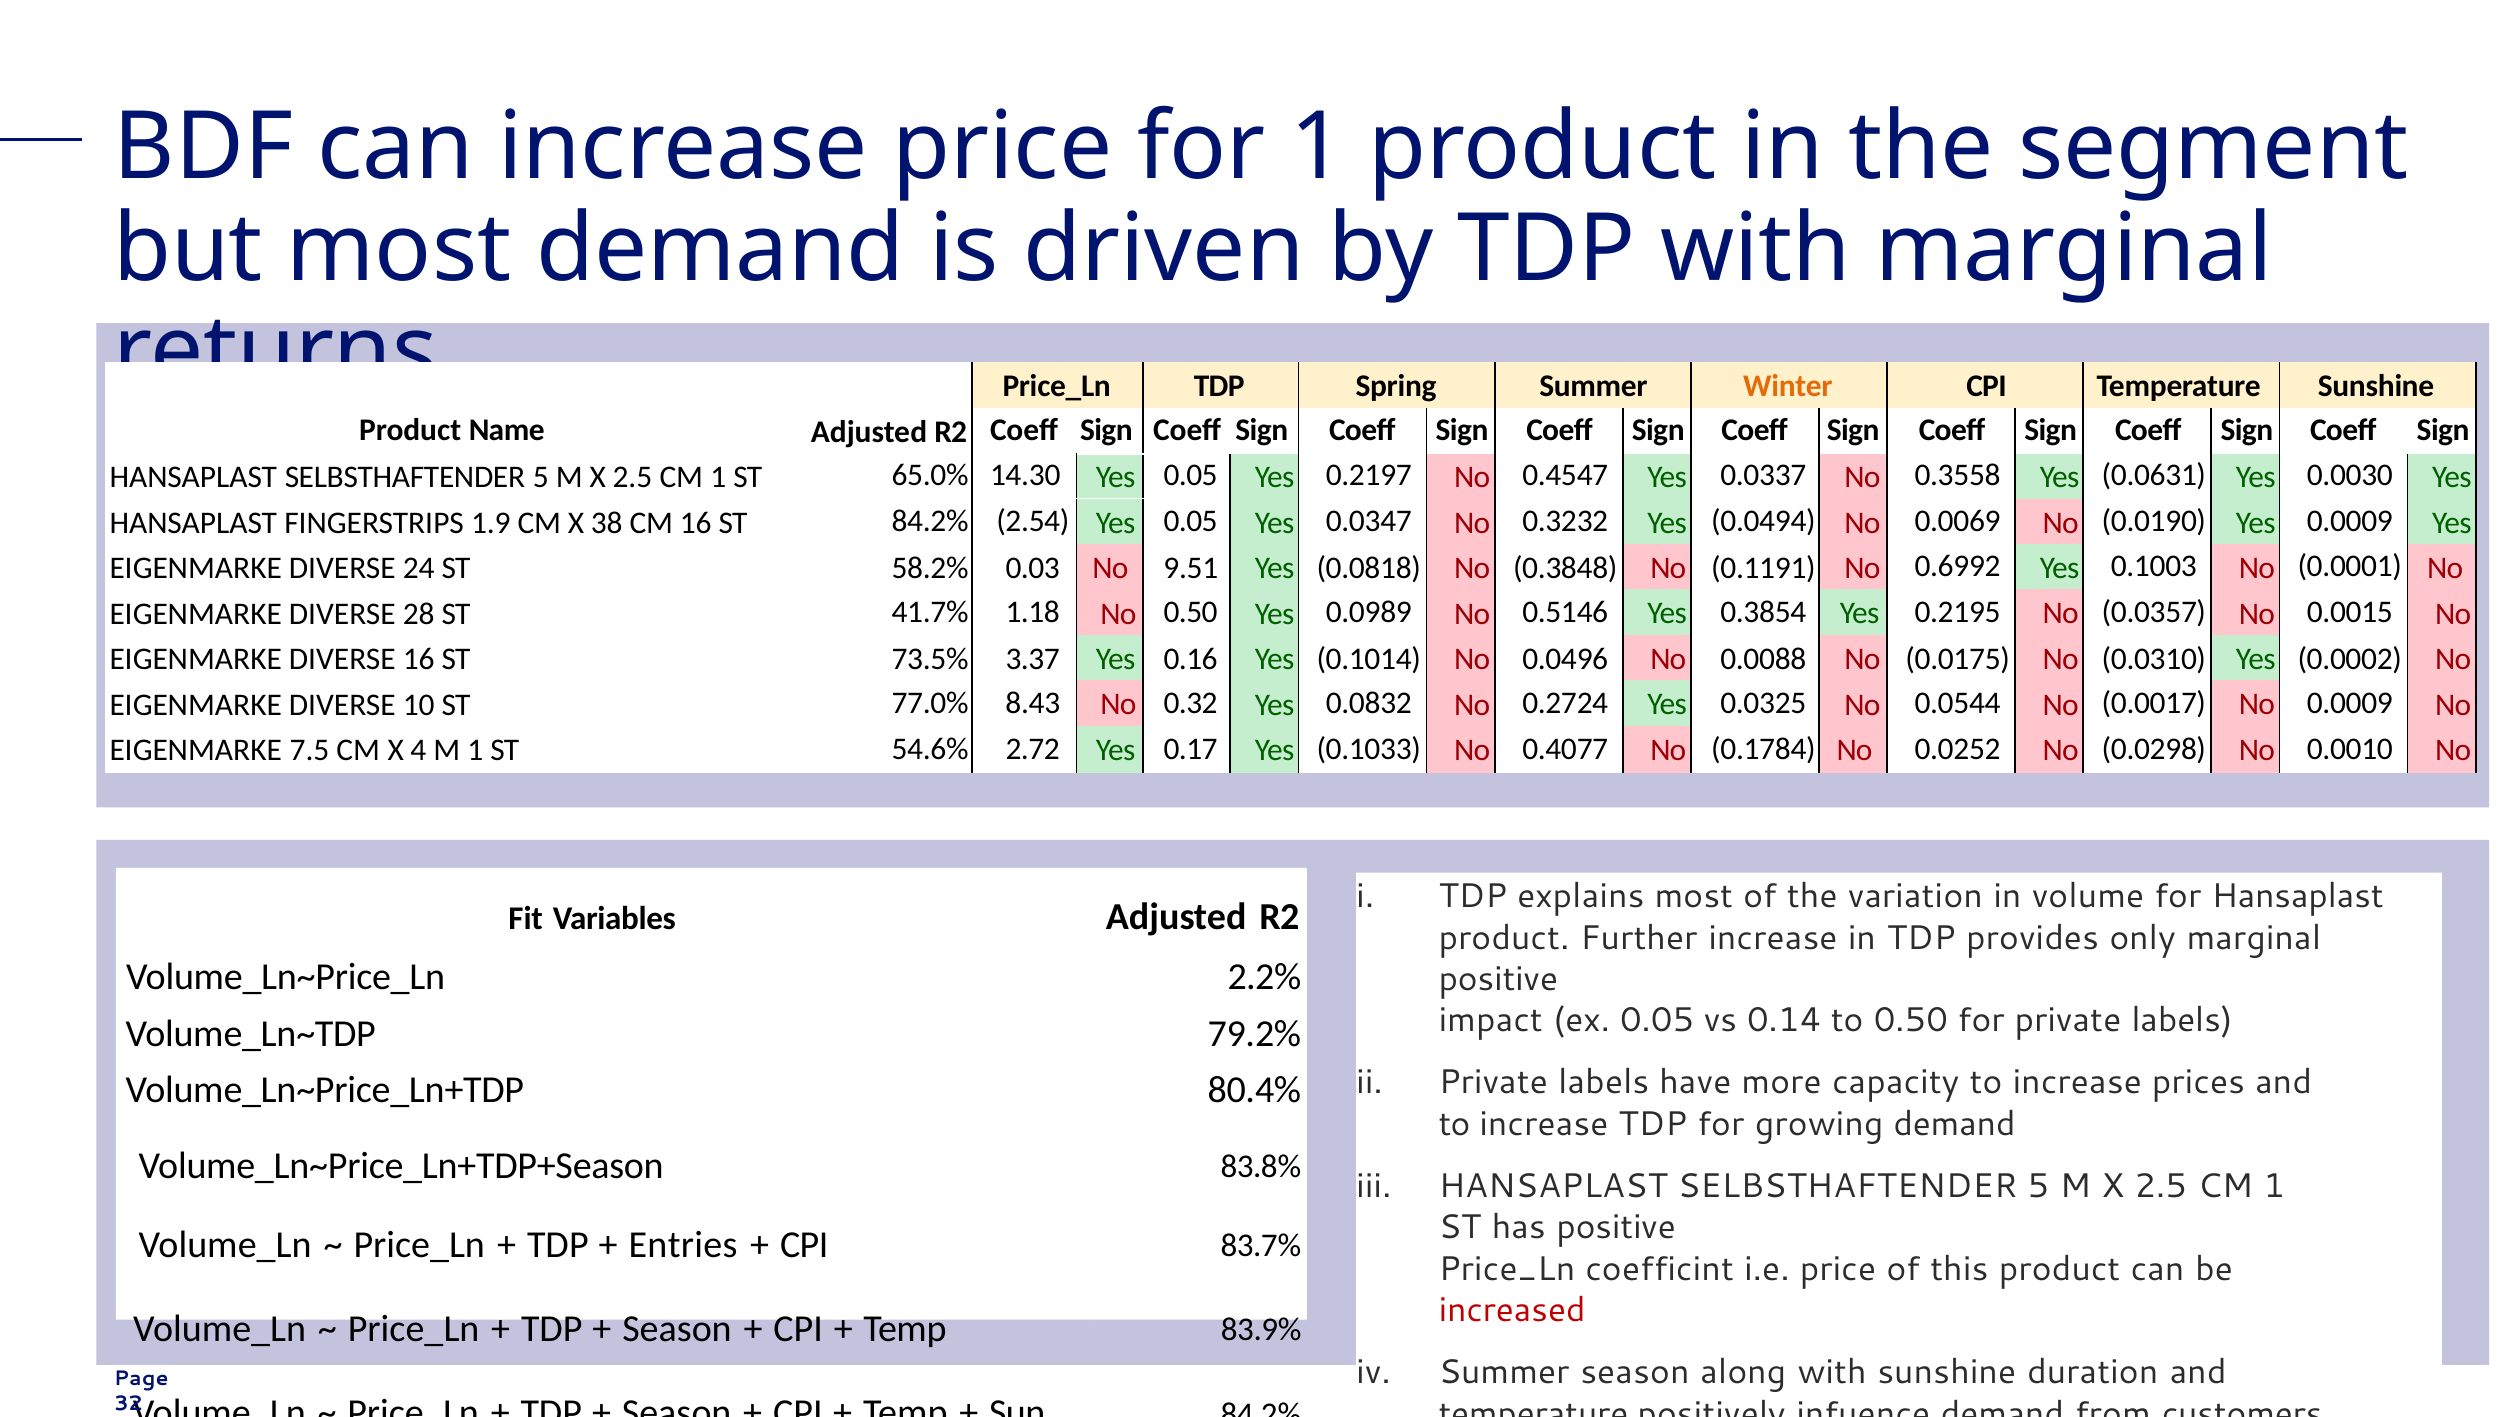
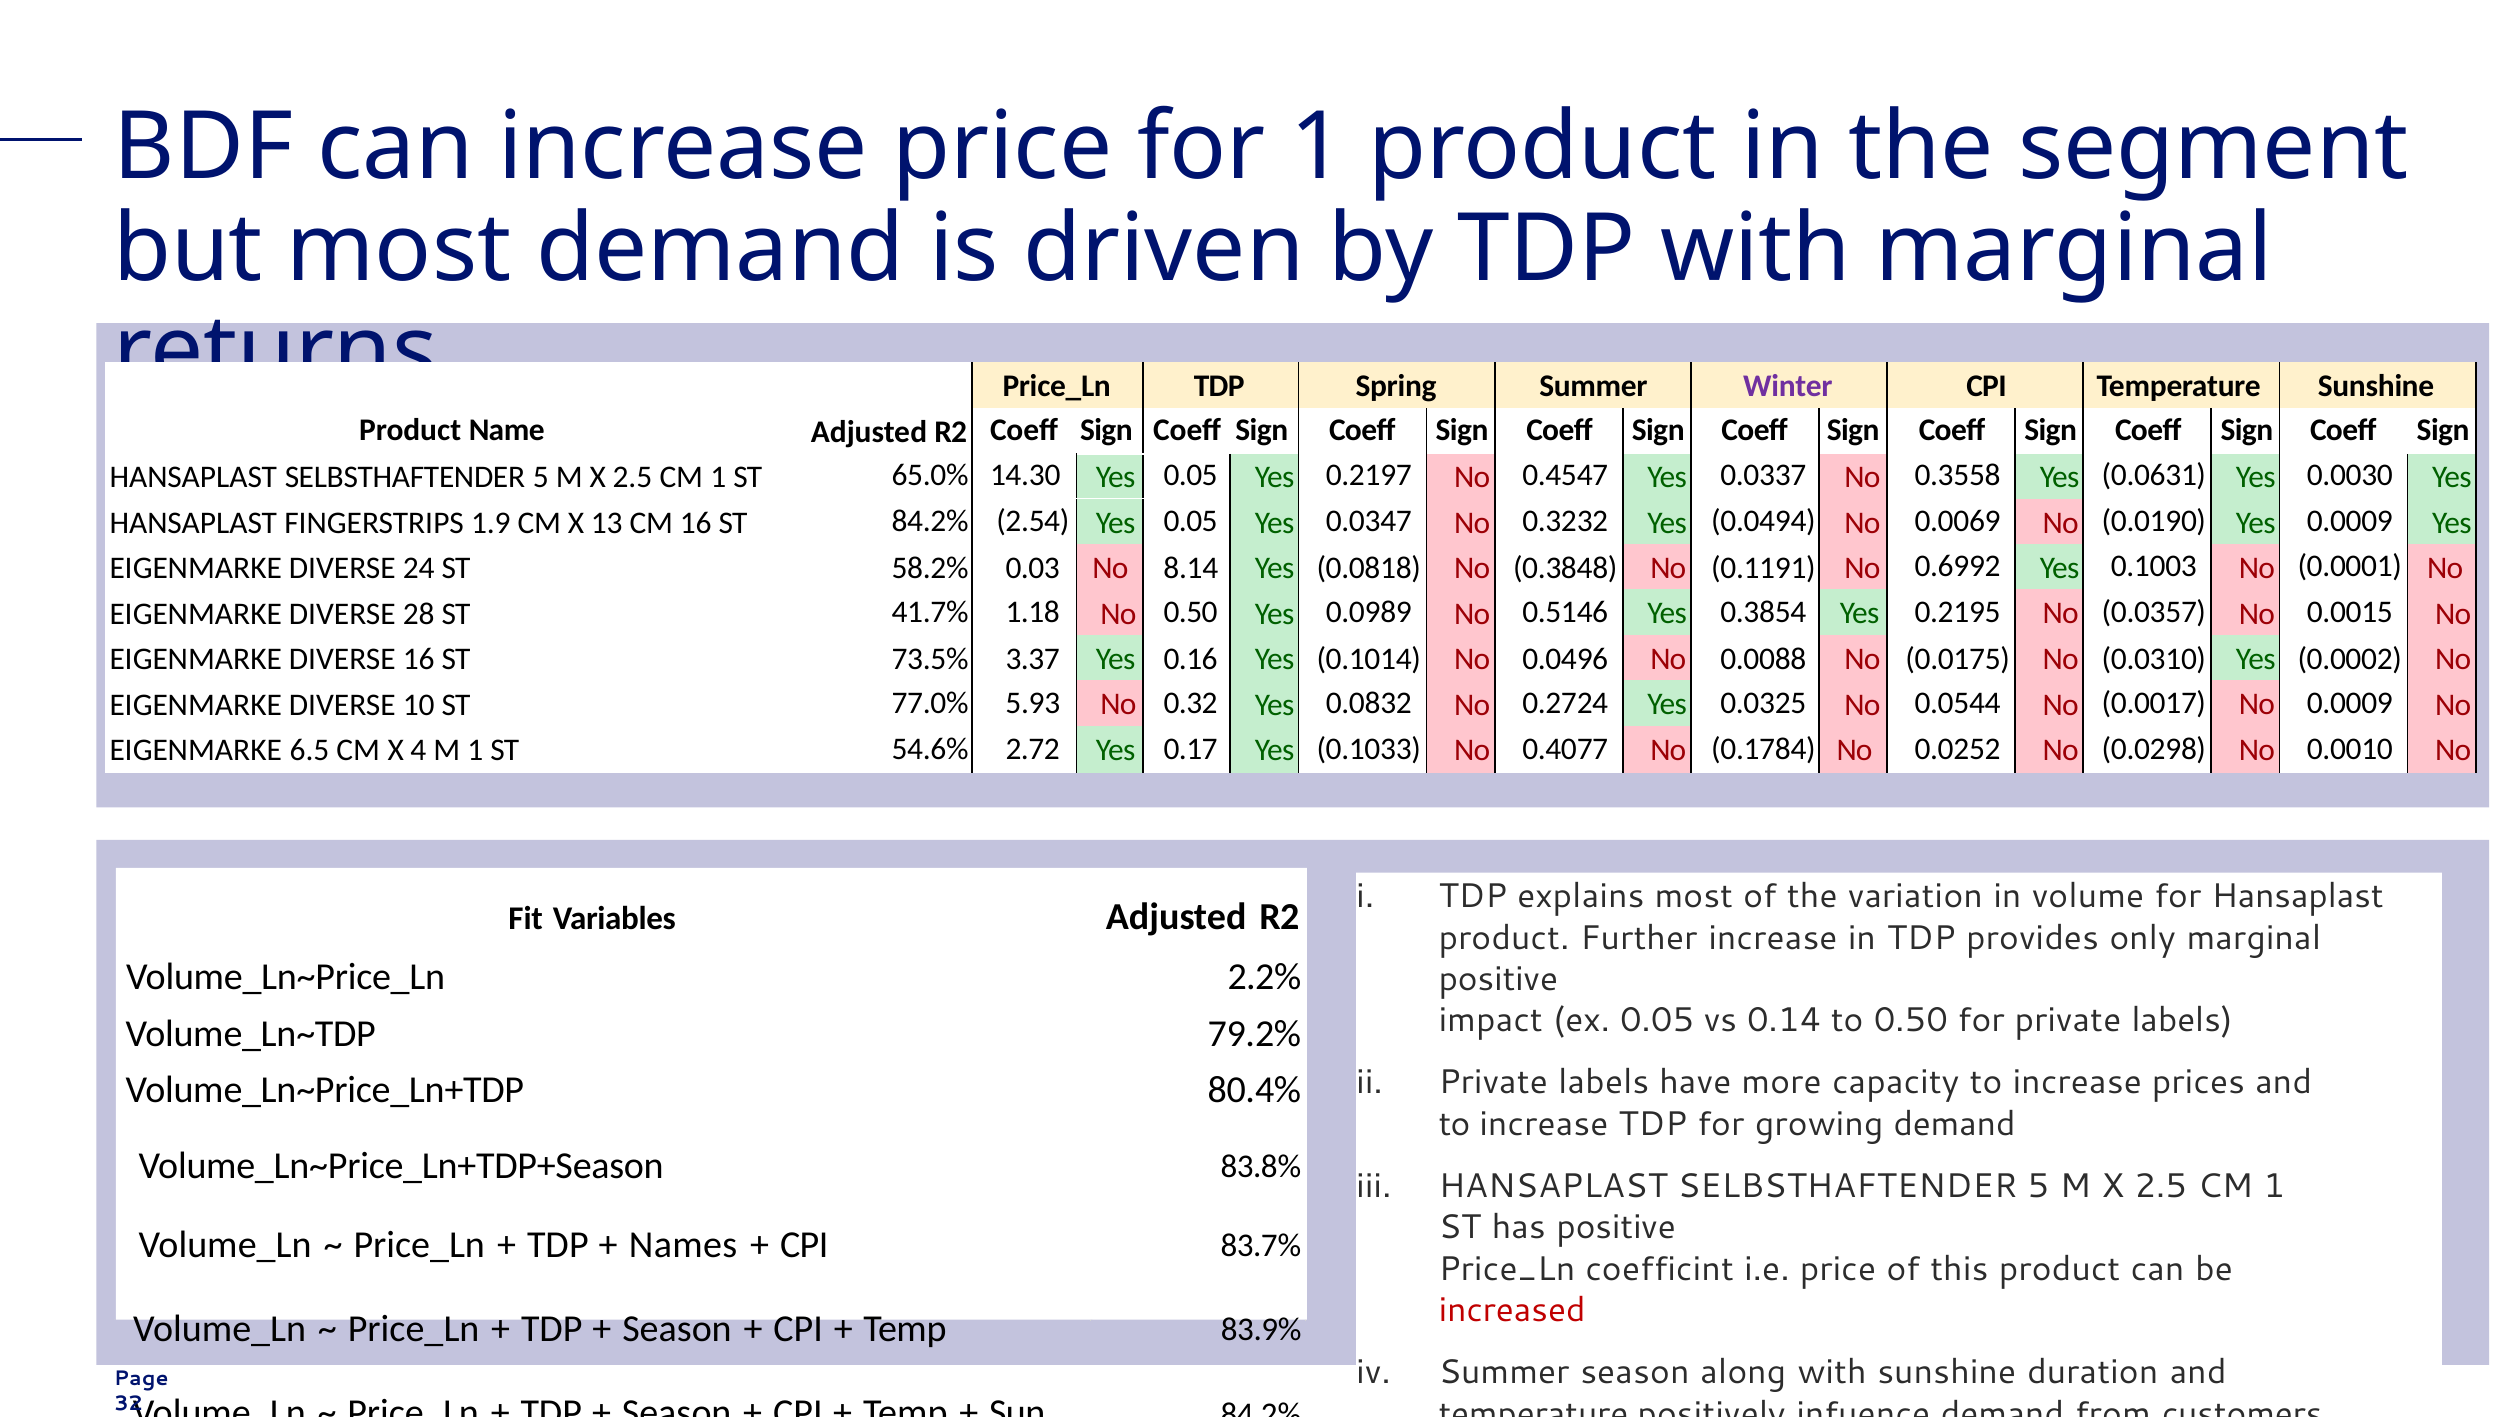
Winter colour: orange -> purple (1788, 386)
38: 38 -> 13 (607, 522)
9.51: 9.51 -> 8.14 (1191, 568)
8.43: 8.43 -> 5.93 (1033, 703)
7.5: 7.5 -> 6.5 (309, 750)
Entries: Entries -> Names (683, 1244)
